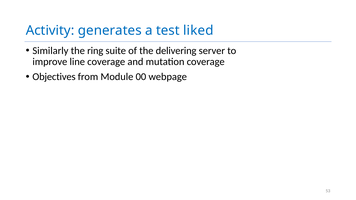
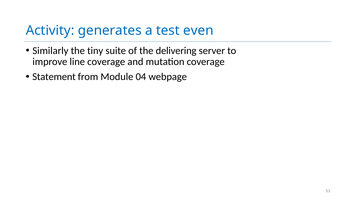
liked: liked -> even (198, 31)
ring: ring -> tiny (95, 51)
Objectives: Objectives -> Statement (54, 77)
00: 00 -> 04 (141, 77)
